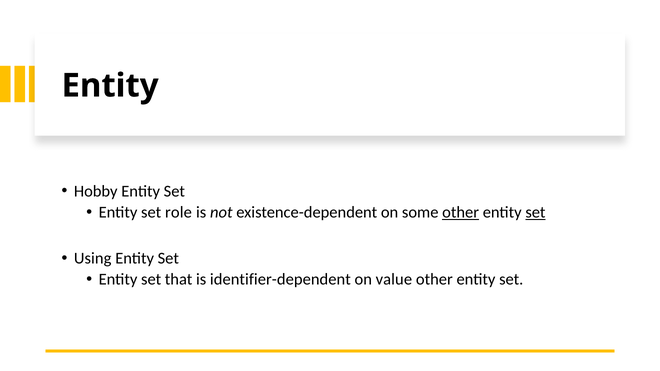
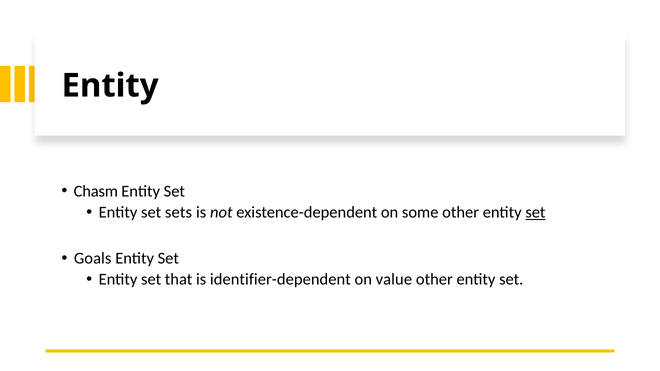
Hobby: Hobby -> Chasm (96, 191)
role: role -> sets (178, 213)
other underline: present -> none (461, 213)
Using: Using -> Goals (93, 258)
